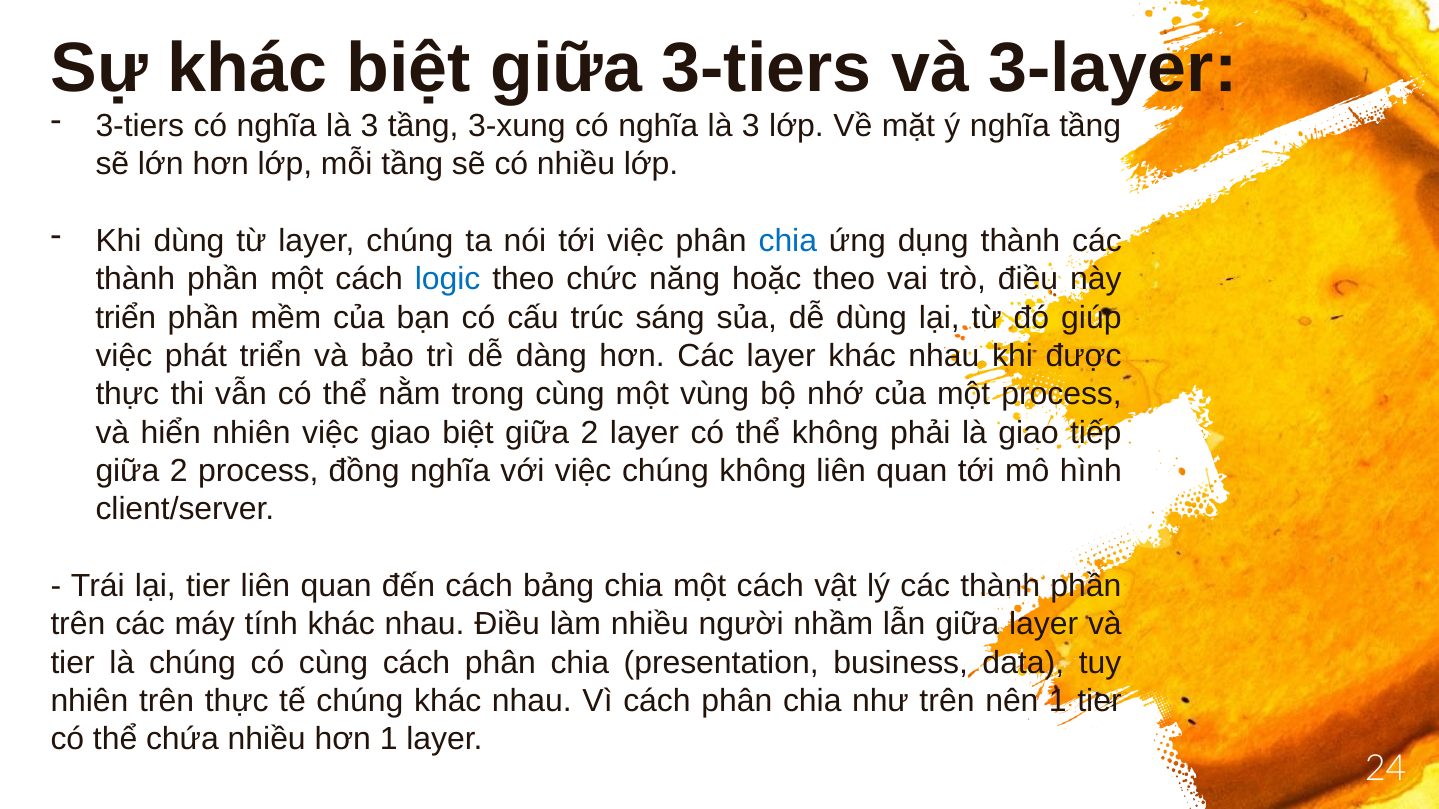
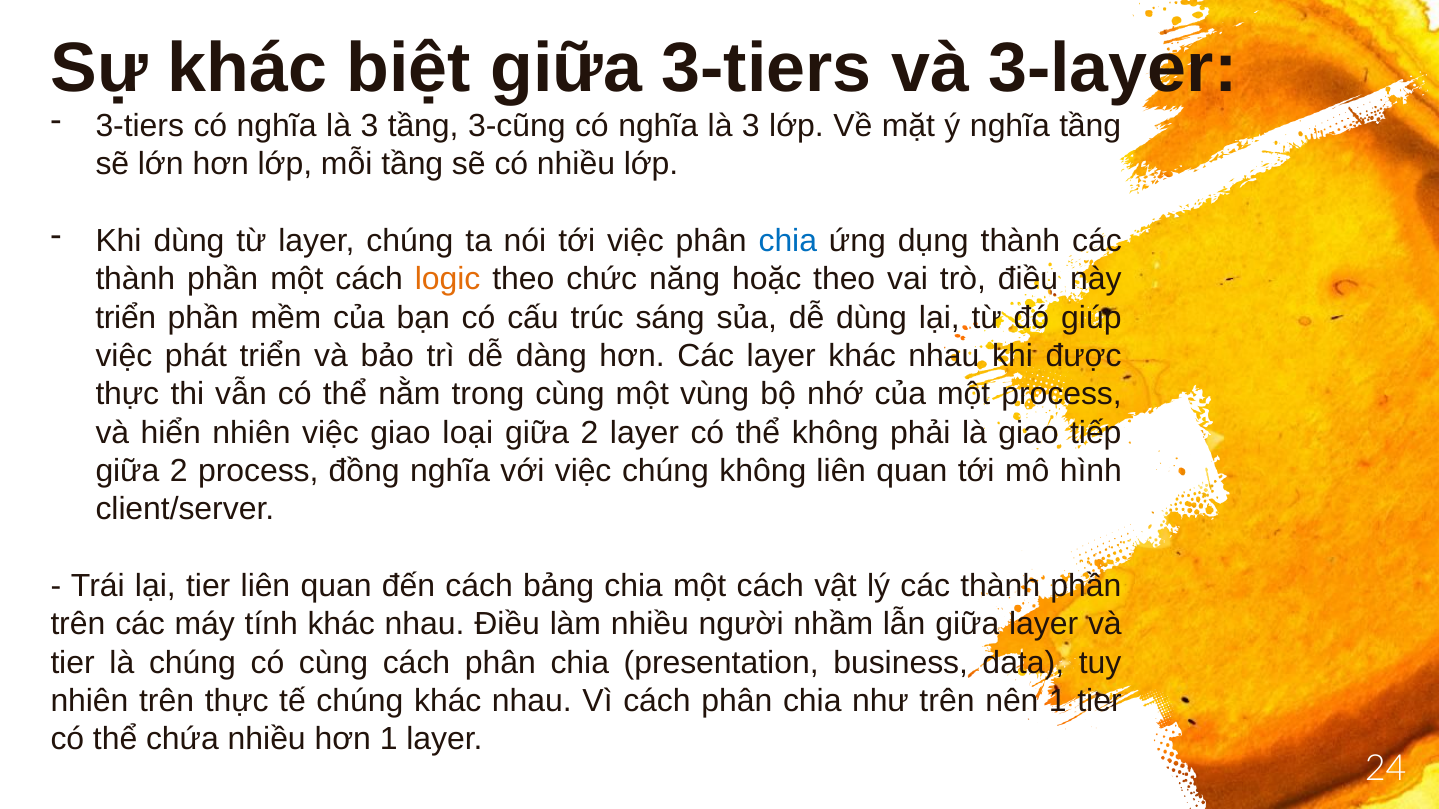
3-xung: 3-xung -> 3-cũng (517, 126)
logic colour: blue -> orange (448, 279)
giao biệt: biệt -> loại (468, 433)
